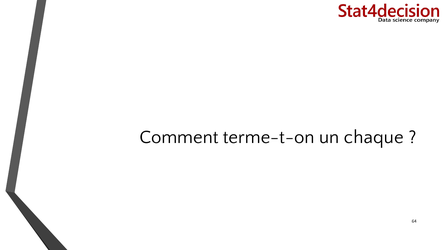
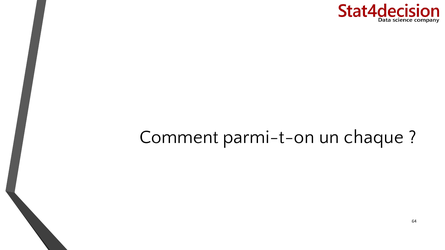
terme-t-on: terme-t-on -> parmi-t-on (269, 137)
